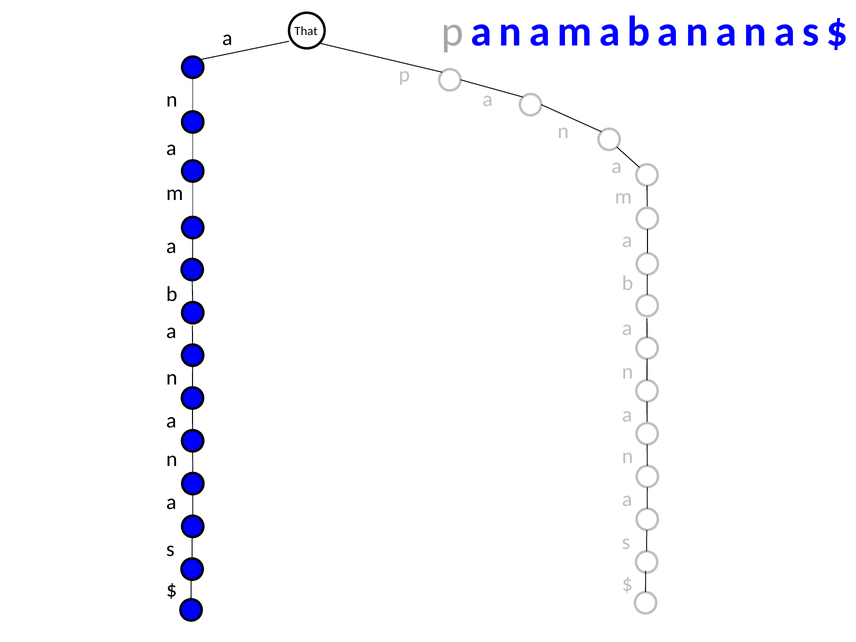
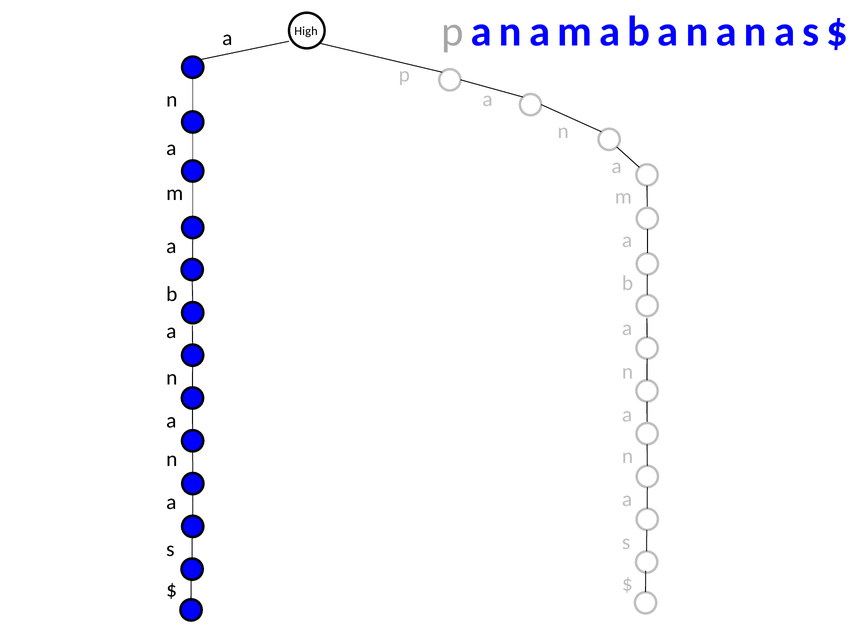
That: That -> High (306, 31)
